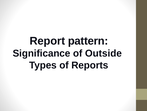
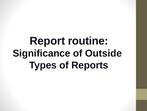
pattern: pattern -> routine (88, 41)
